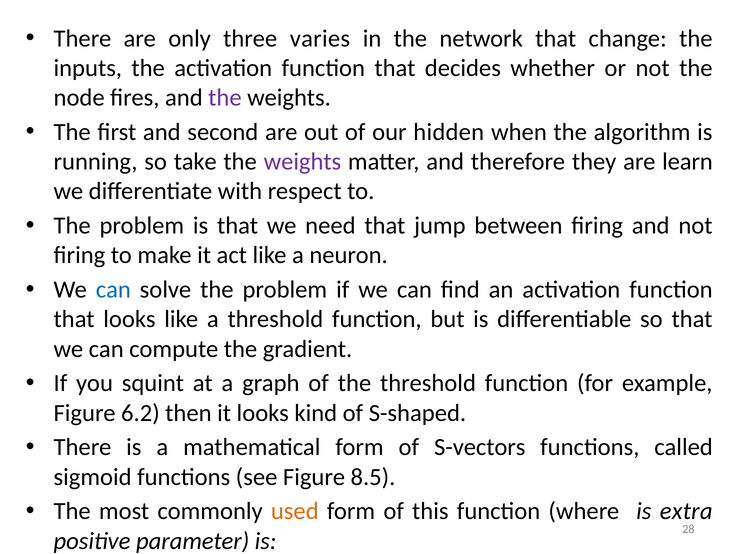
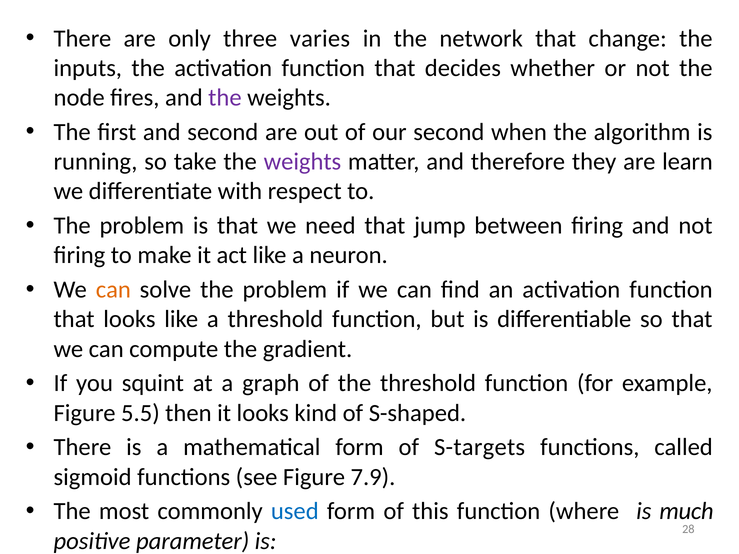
our hidden: hidden -> second (449, 132)
can colour: blue -> orange (113, 290)
6.2: 6.2 -> 5.5 (140, 413)
S-vectors: S-vectors -> S-targets (480, 448)
8.5: 8.5 -> 7.9 (373, 477)
used colour: orange -> blue (295, 512)
extra: extra -> much (686, 512)
